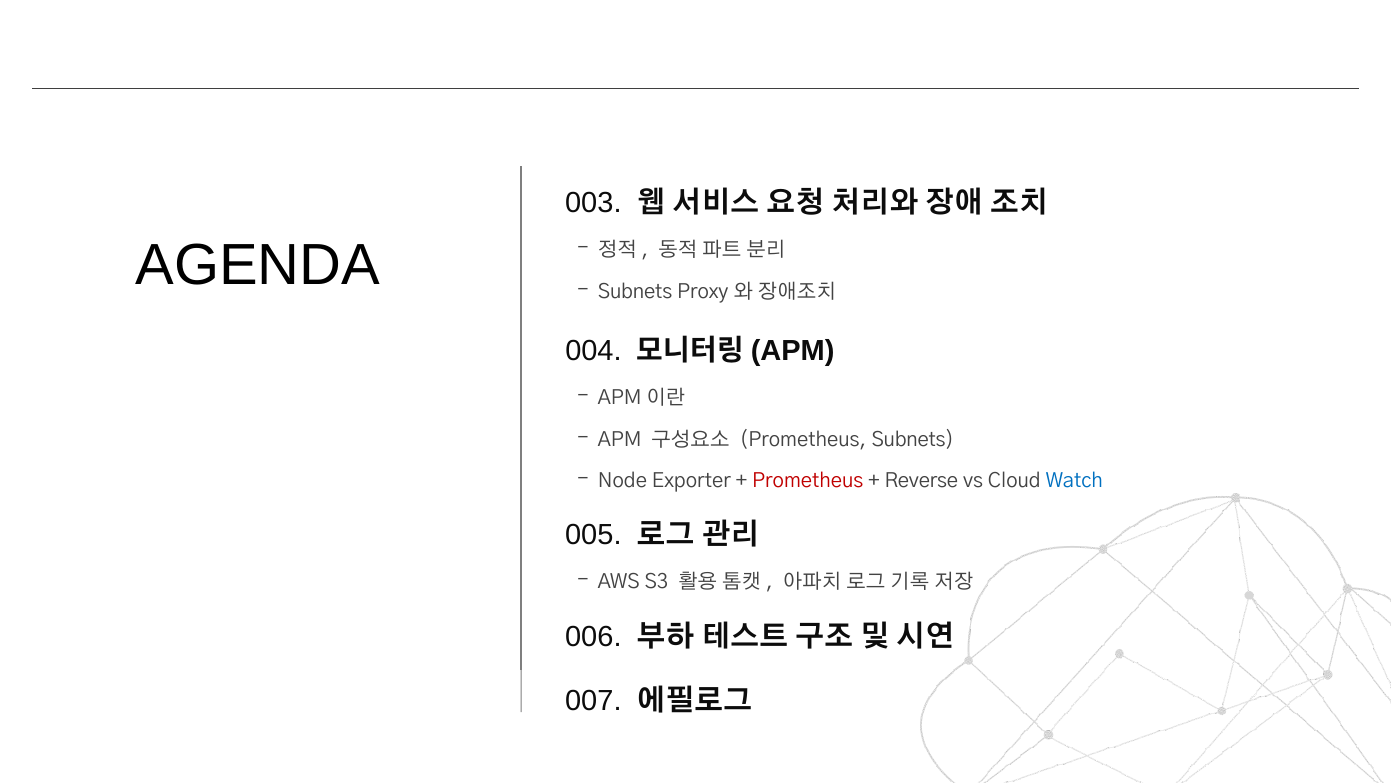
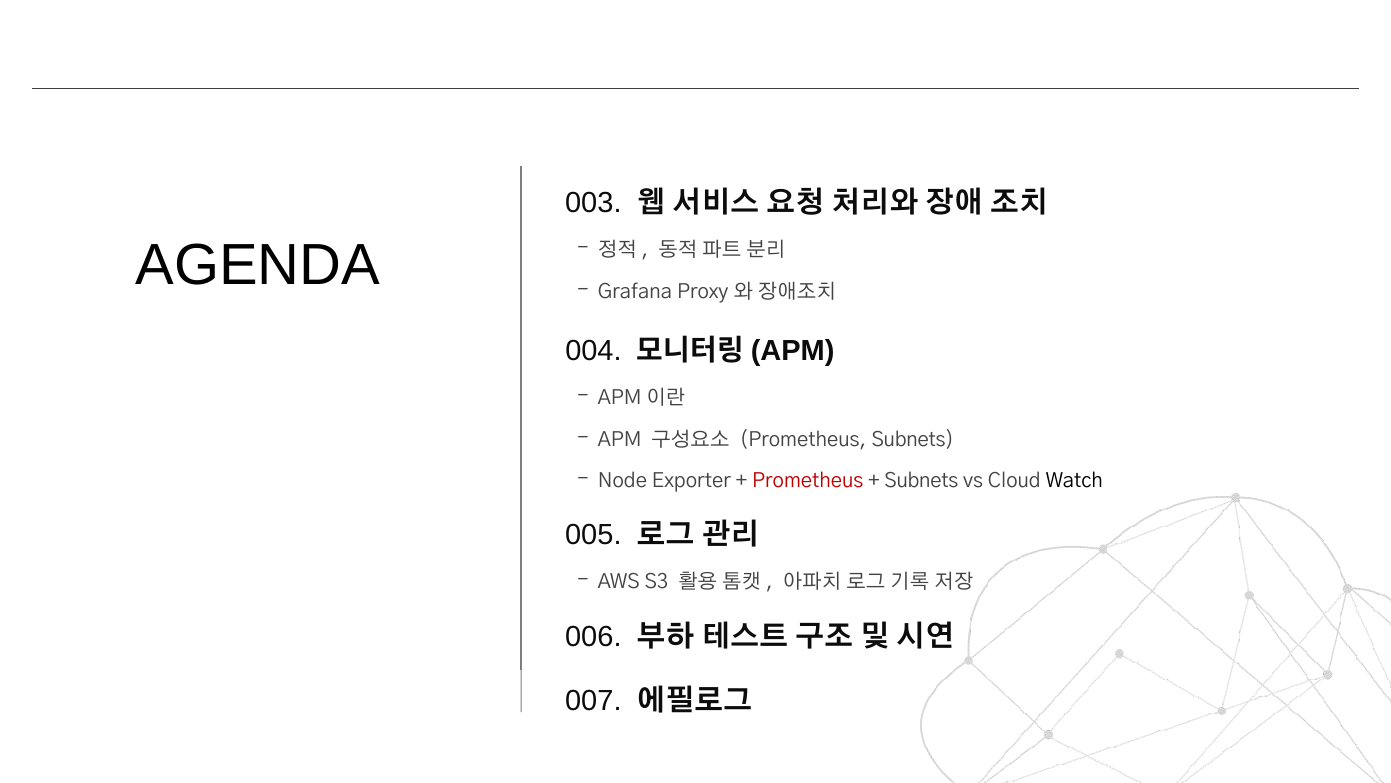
Subnets: Subnets -> Grafana (635, 291)
Reverse: Reverse -> Subnets (921, 481)
Watch colour: blue -> black (1074, 481)
